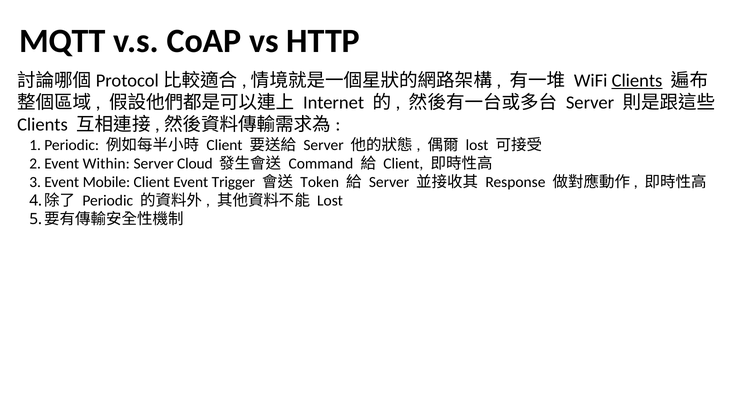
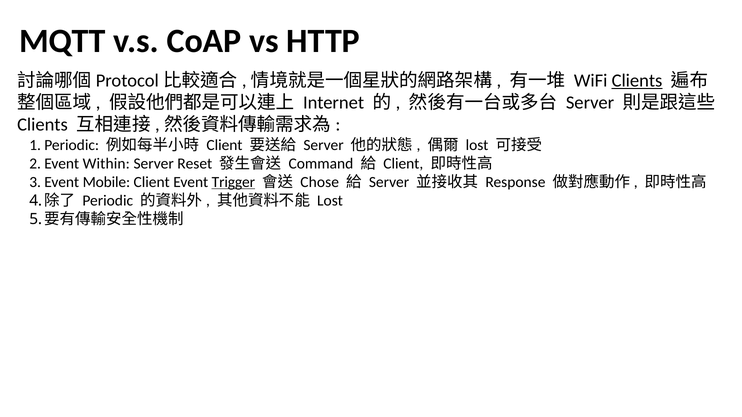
Cloud: Cloud -> Reset (195, 164)
Trigger underline: none -> present (233, 182)
Token: Token -> Chose (320, 182)
